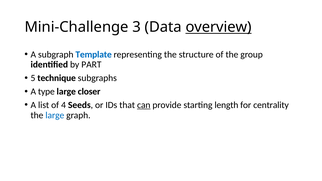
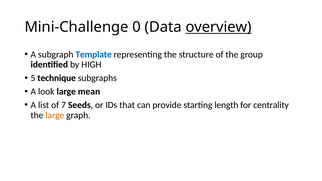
3: 3 -> 0 (137, 27)
PART: PART -> HIGH (91, 65)
type: type -> look (46, 92)
closer: closer -> mean (89, 92)
4: 4 -> 7 (64, 105)
can underline: present -> none (144, 105)
large colour: blue -> orange (55, 115)
